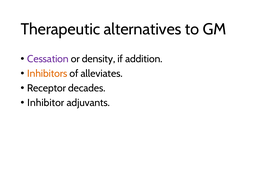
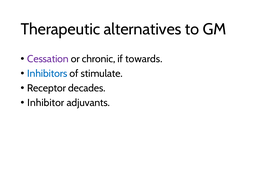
density: density -> chronic (99, 59)
addition: addition -> towards (144, 59)
Inhibitors colour: orange -> blue (47, 74)
alleviates: alleviates -> stimulate (102, 74)
